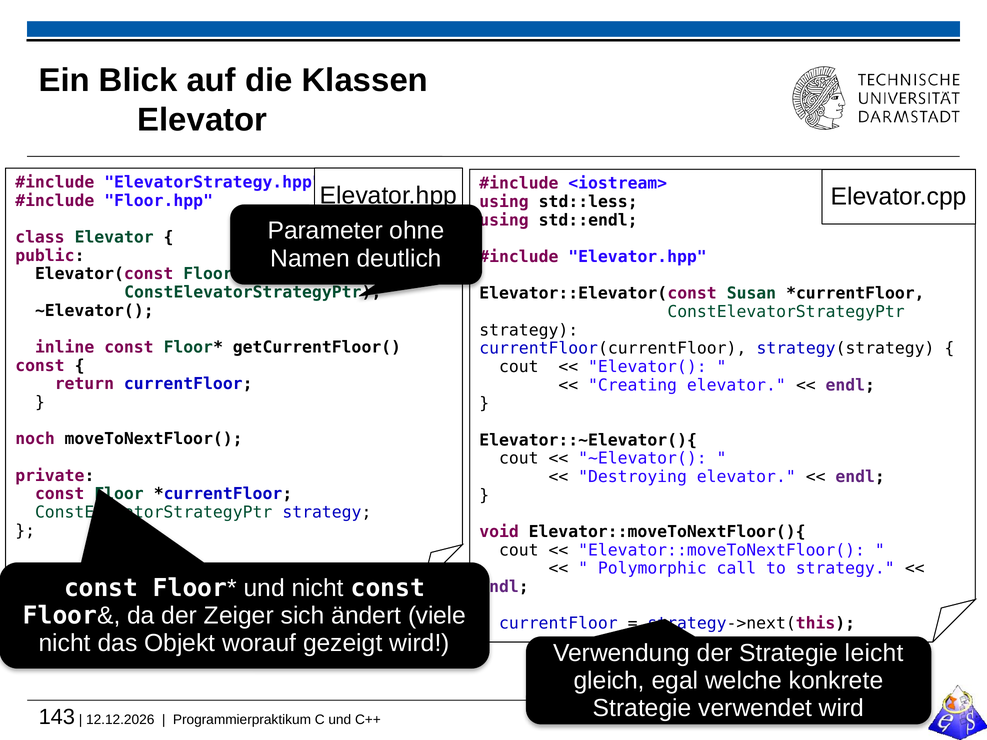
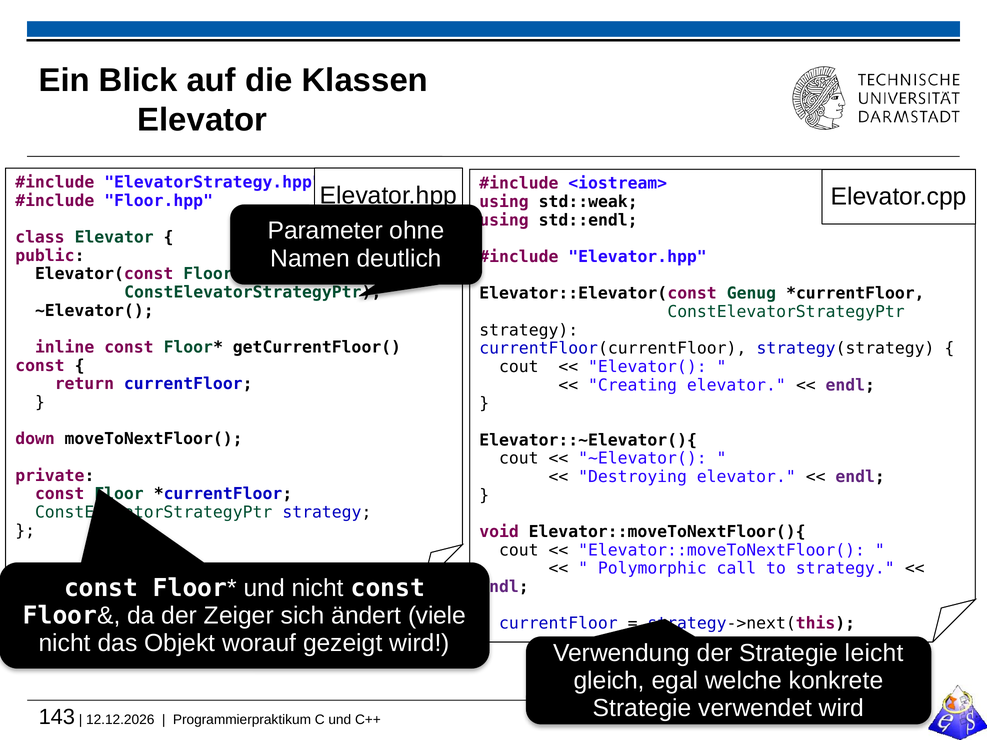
std::less: std::less -> std::weak (588, 202)
Susan: Susan -> Genug (751, 294)
noch: noch -> down (35, 439)
